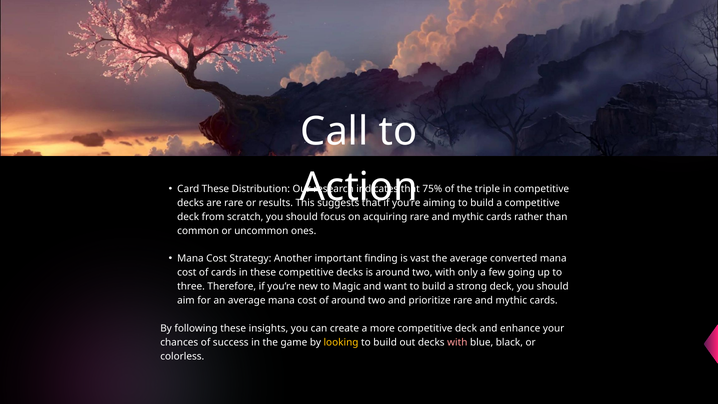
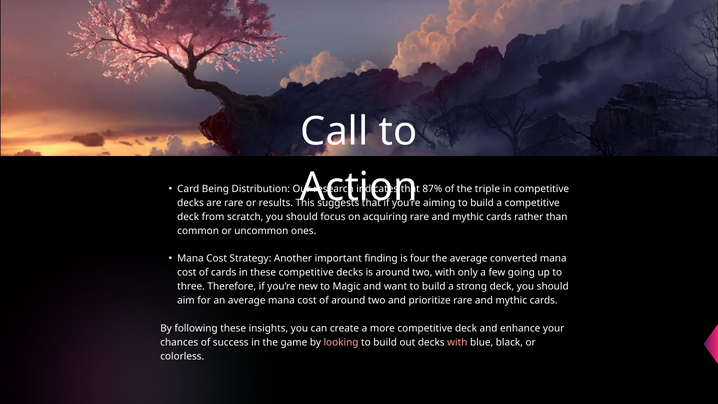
Card These: These -> Being (215, 189)
75%: 75% -> 87% (432, 189)
vast: vast -> four (420, 259)
looking colour: yellow -> pink (341, 342)
